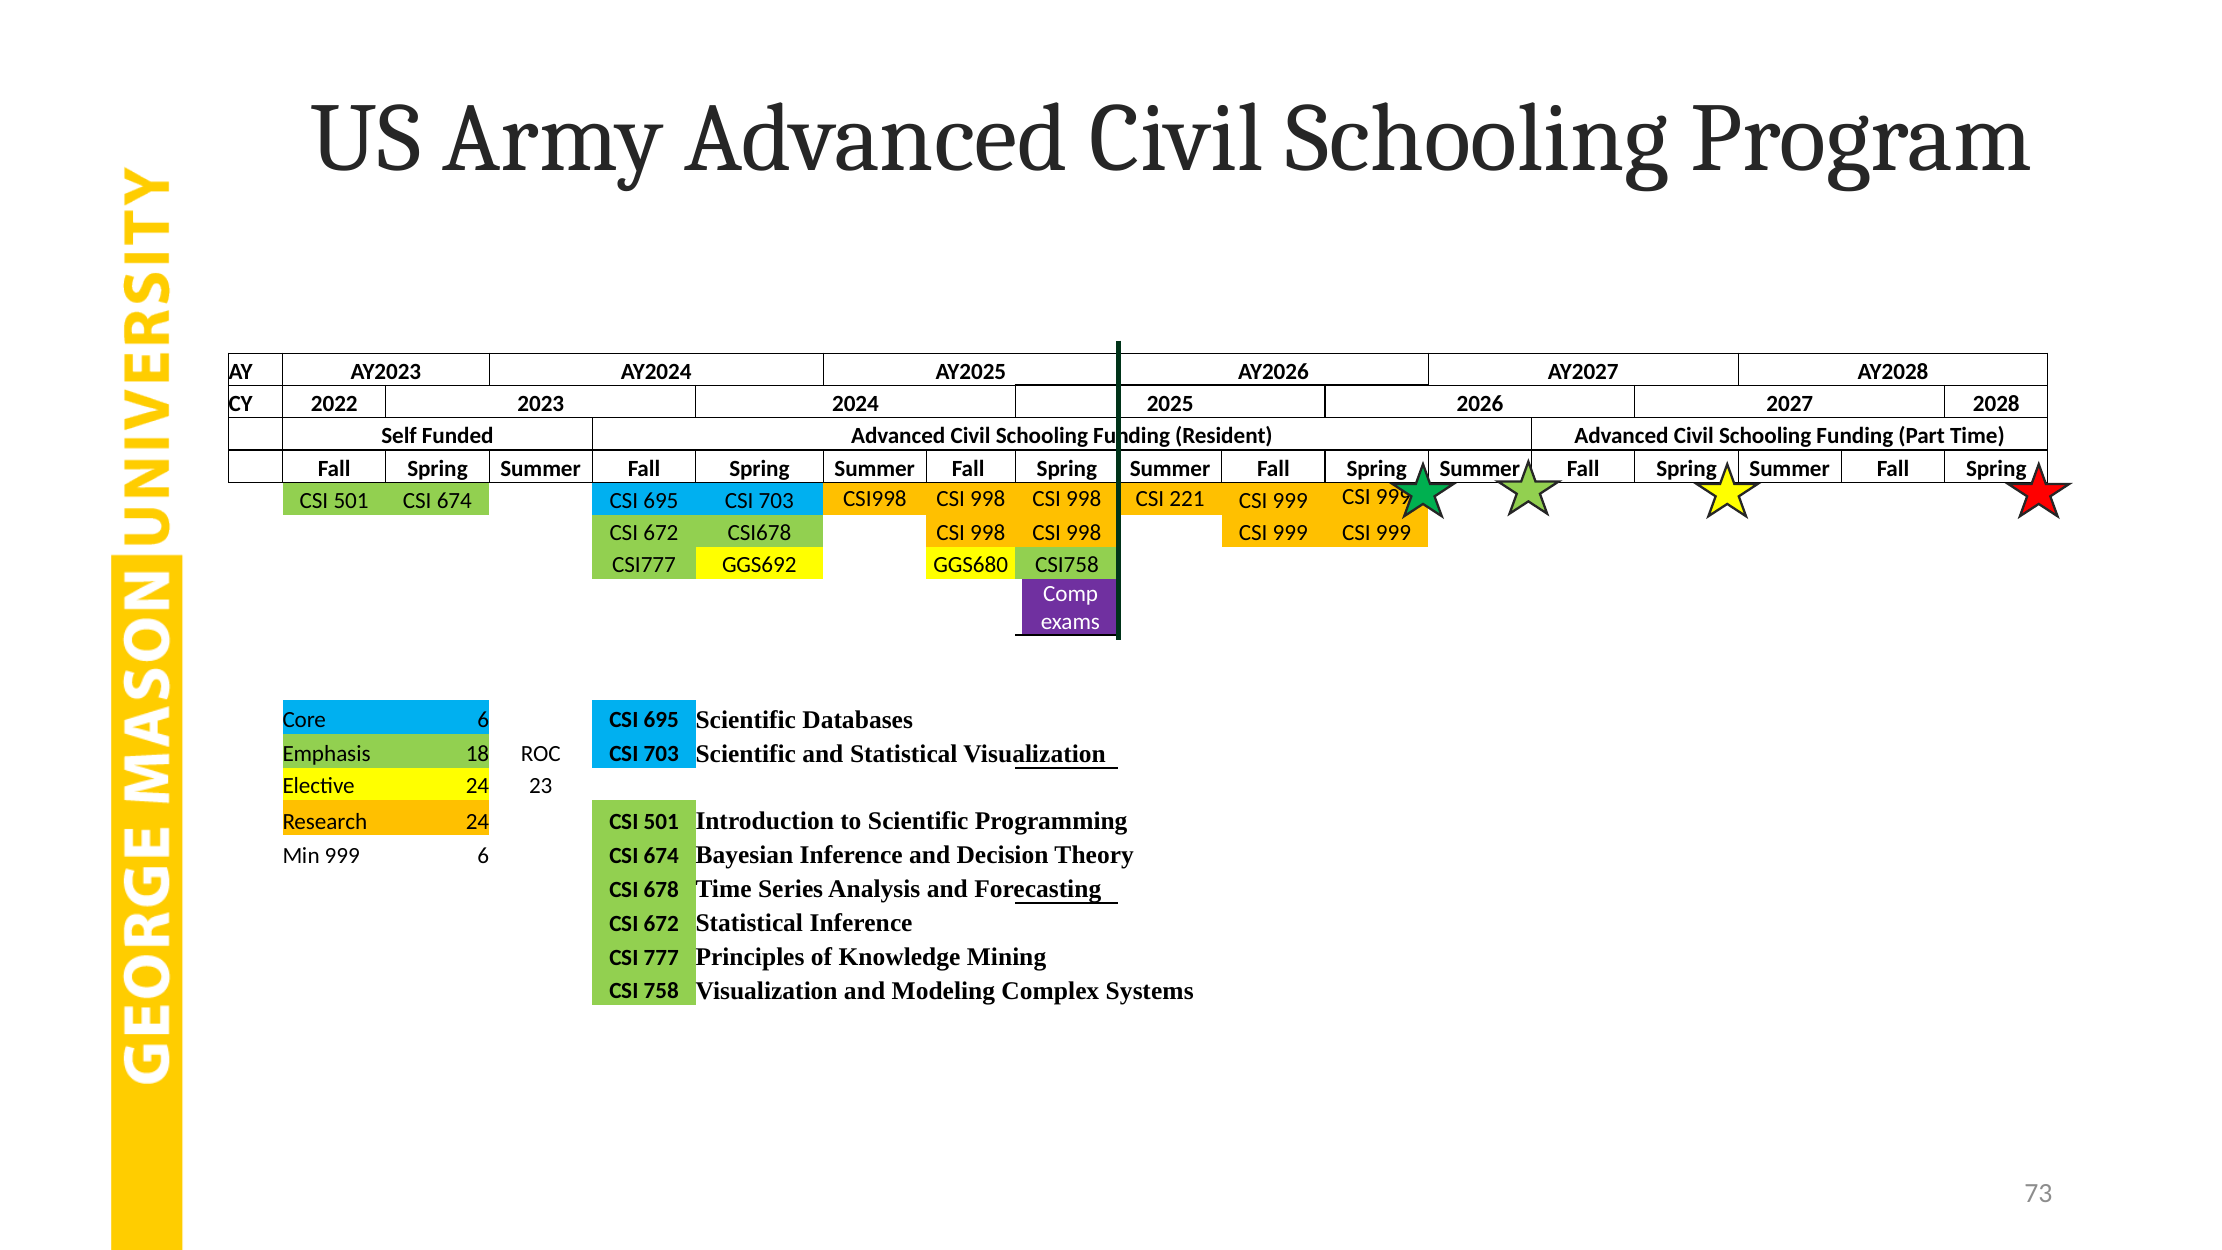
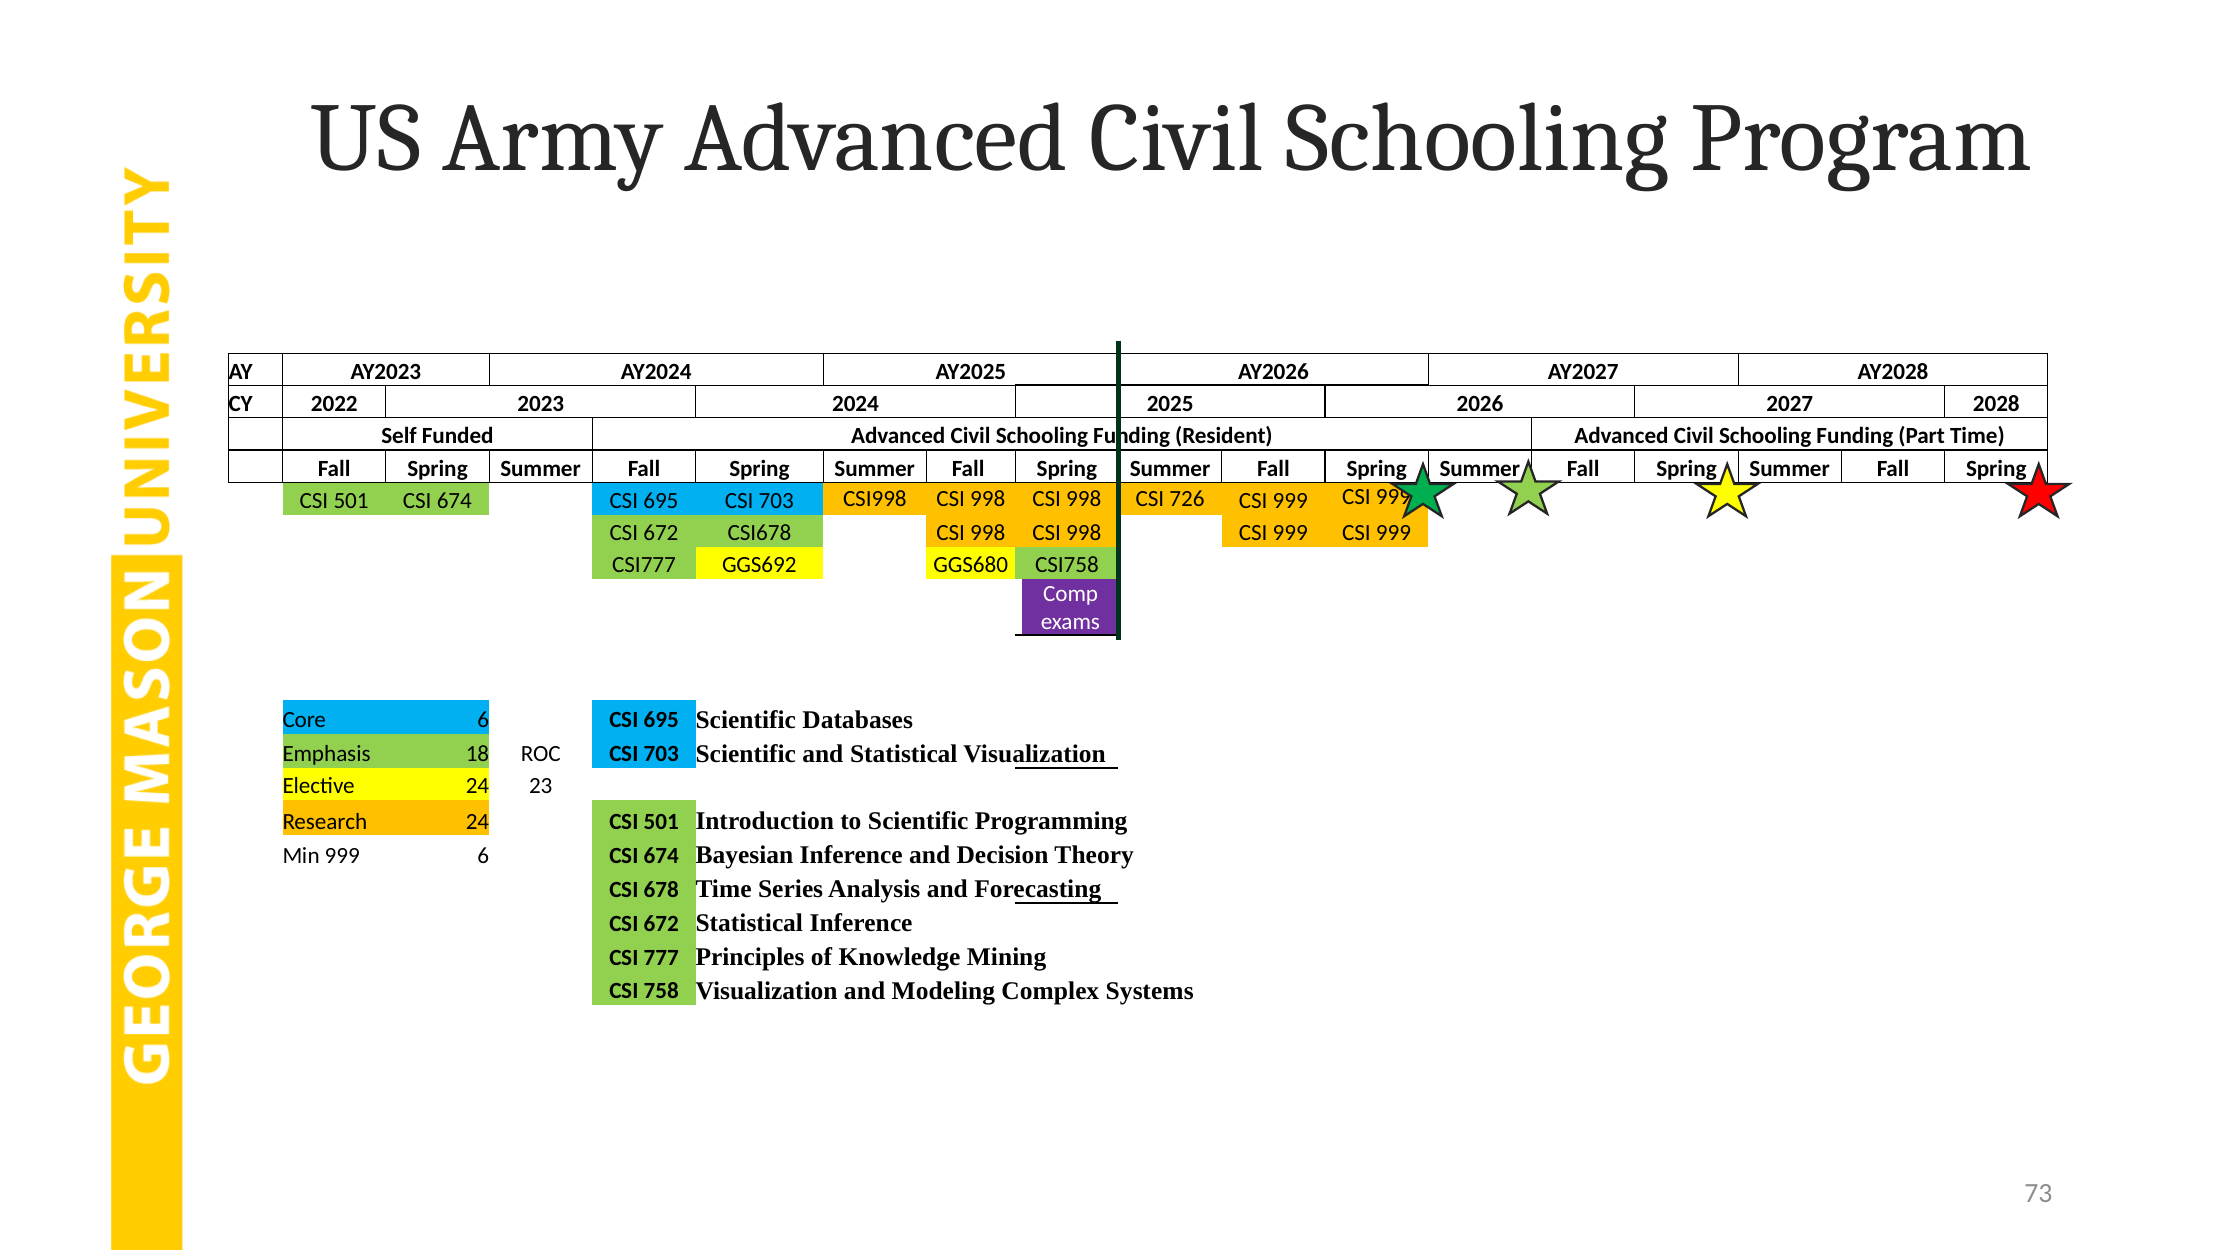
221: 221 -> 726 (1187, 499)
